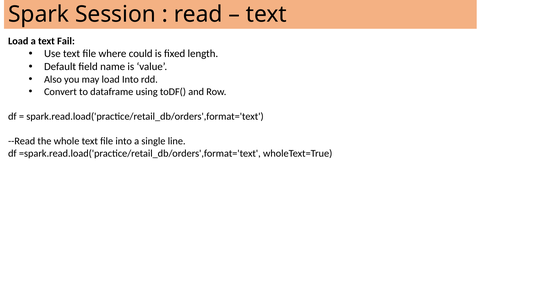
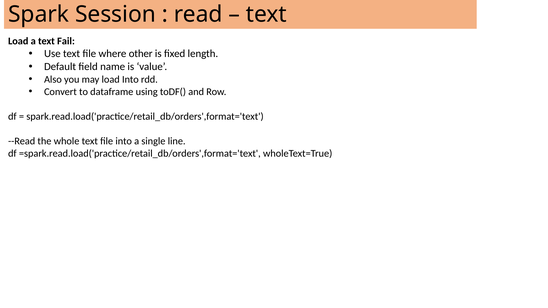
could: could -> other (141, 54)
